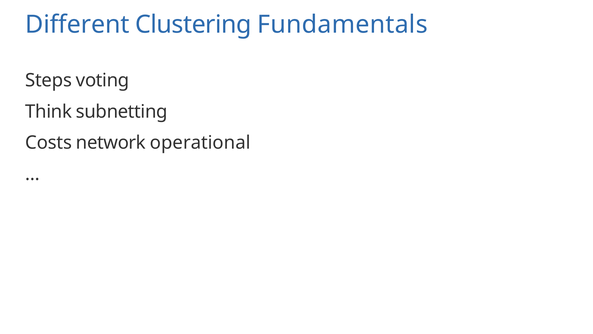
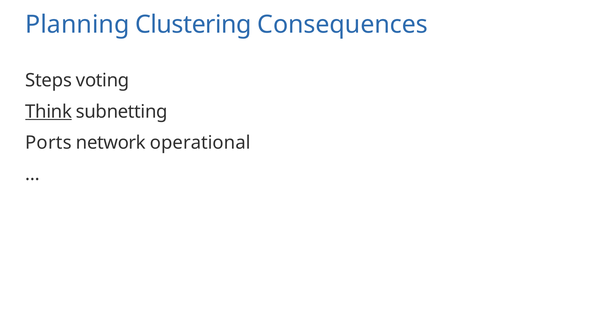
Different: Different -> Planning (77, 24)
Fundamentals: Fundamentals -> Consequences (343, 24)
Think underline: none -> present (49, 111)
Costs: Costs -> Ports (48, 143)
